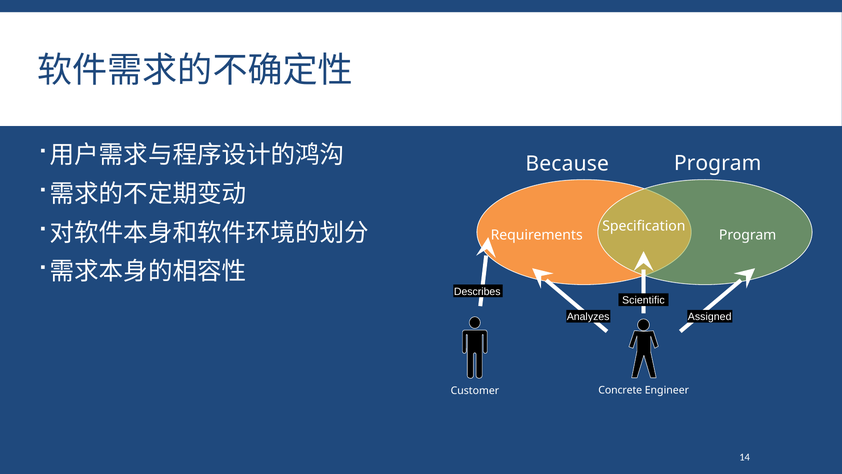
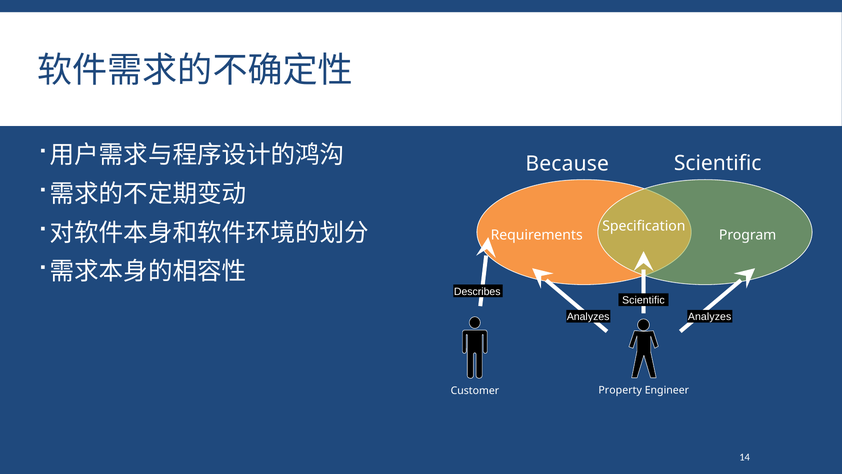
Program: Program -> Scientific (718, 163)
Analyzes Assigned: Assigned -> Analyzes (710, 317)
Concrete: Concrete -> Property (620, 390)
